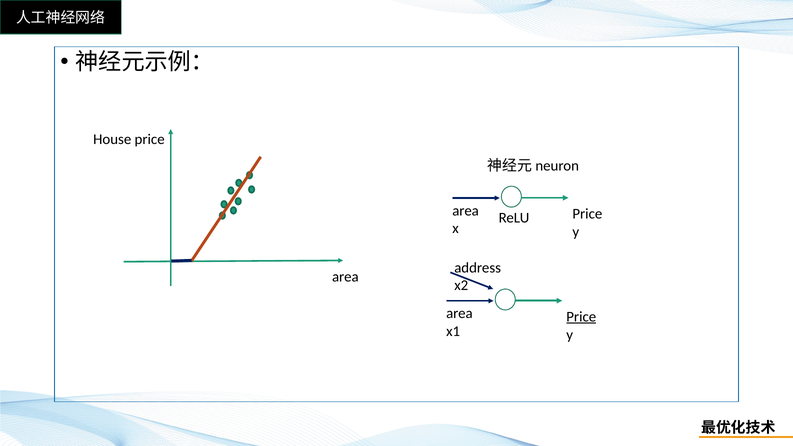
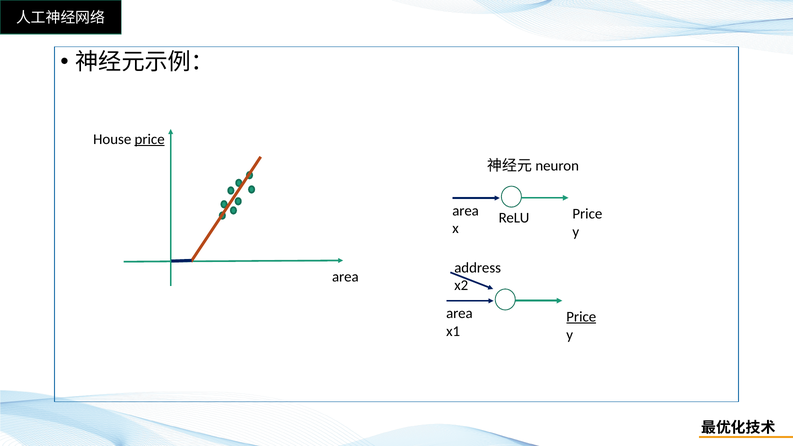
price underline: none -> present (150, 139)
